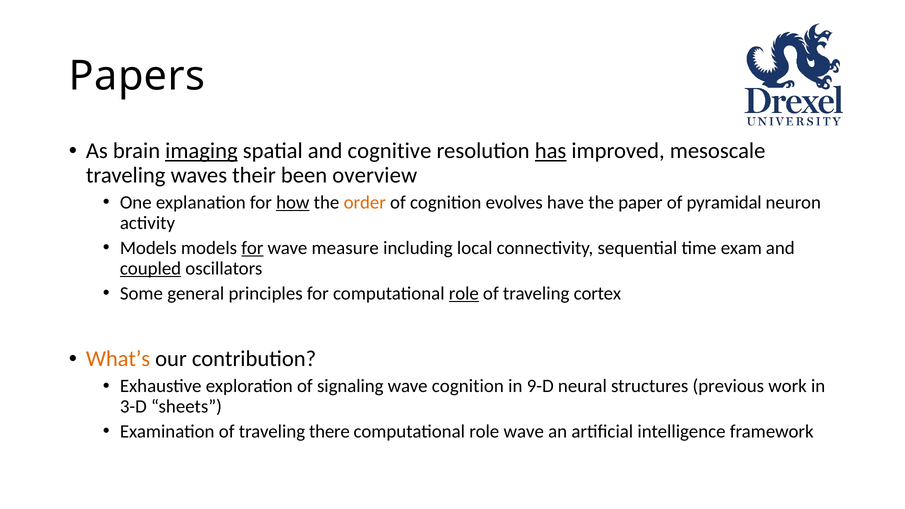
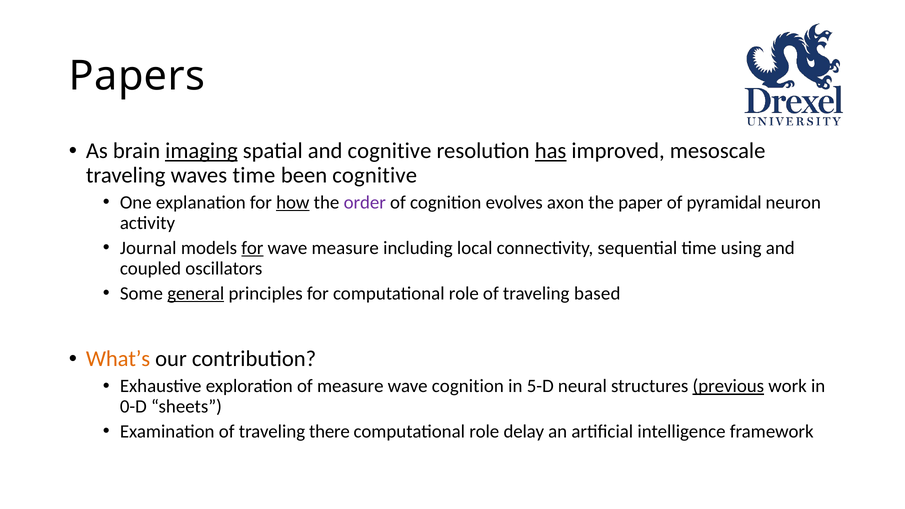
waves their: their -> time (254, 175)
been overview: overview -> cognitive (375, 175)
order colour: orange -> purple (365, 203)
have: have -> axon (566, 203)
Models: Models -> Journal (148, 248)
exam: exam -> using (741, 248)
coupled underline: present -> none (151, 268)
general underline: none -> present (196, 293)
role underline: present -> none (464, 293)
cortex: cortex -> based (597, 293)
of signaling: signaling -> measure (350, 386)
9-D: 9-D -> 5-D (540, 386)
previous underline: none -> present (728, 386)
3-D: 3-D -> 0-D (133, 407)
role wave: wave -> delay (524, 432)
